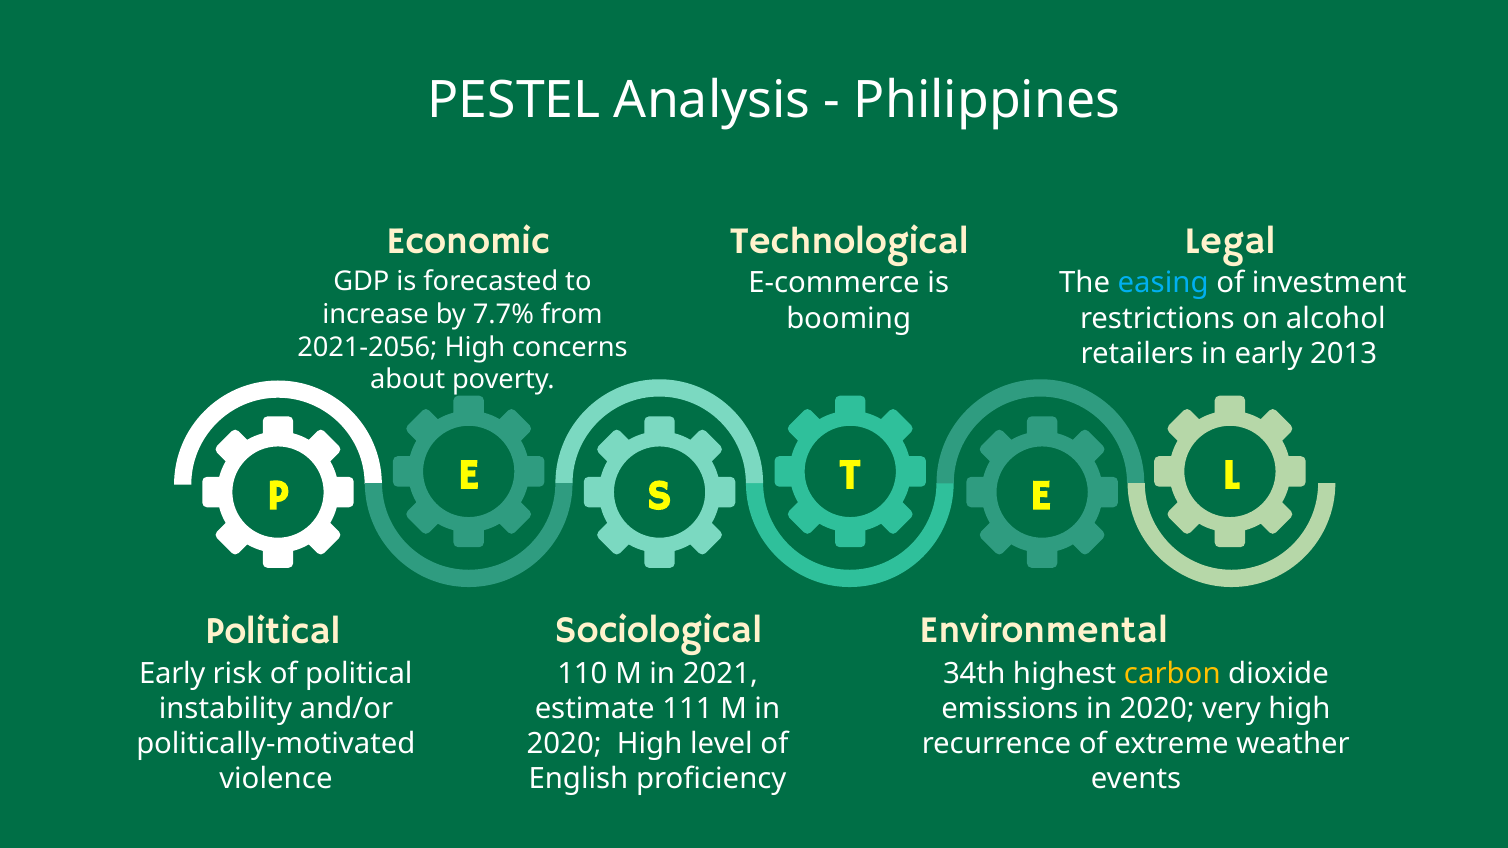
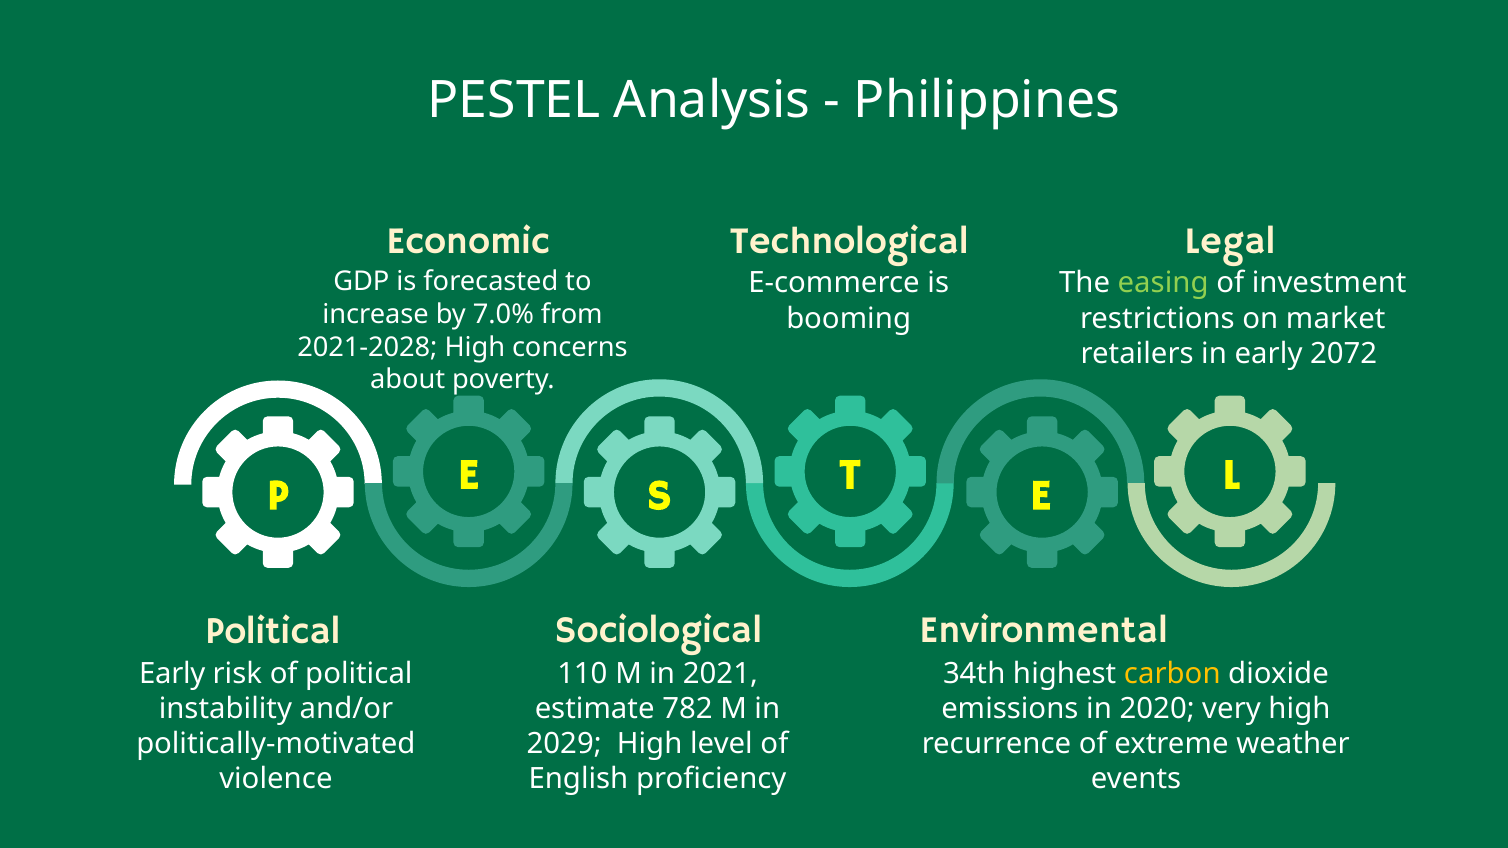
easing colour: light blue -> light green (1163, 283)
7.7%: 7.7% -> 7.0% (503, 315)
alcohol: alcohol -> market (1336, 319)
2021-2056: 2021-2056 -> 2021-2028 (367, 347)
2013: 2013 -> 2072 (1344, 354)
111: 111 -> 782 (687, 709)
2020: 2020 -> 2029 (564, 744)
